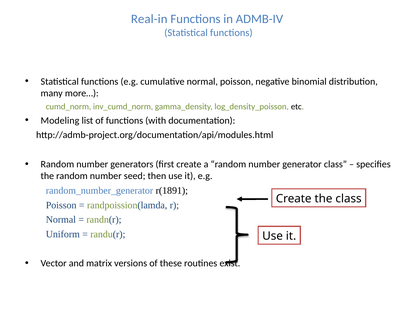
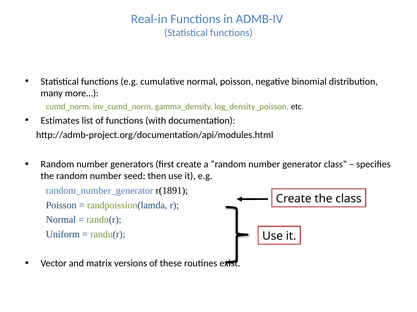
Modeling: Modeling -> Estimates (60, 121)
